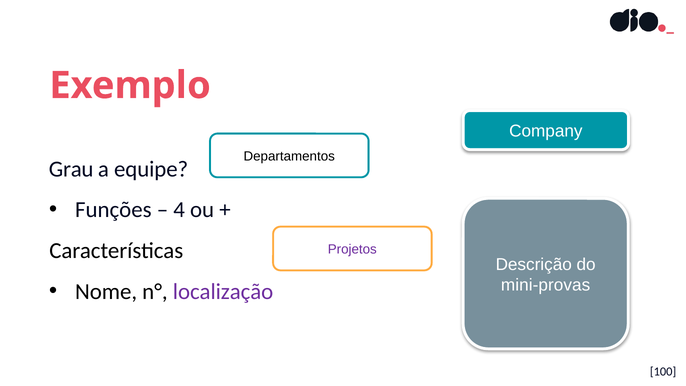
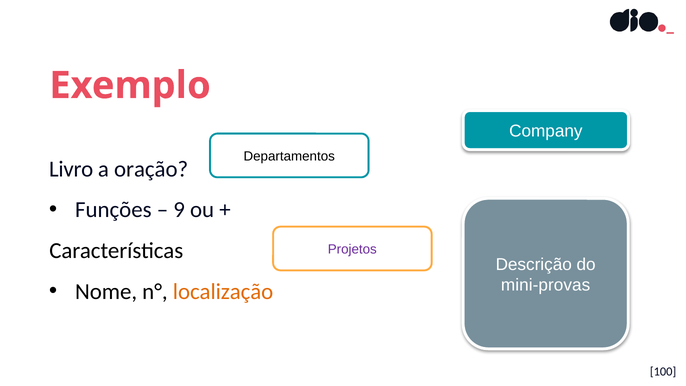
Grau: Grau -> Livro (71, 169)
equipe: equipe -> oração (151, 169)
4: 4 -> 9 (179, 210)
localização colour: purple -> orange (223, 291)
